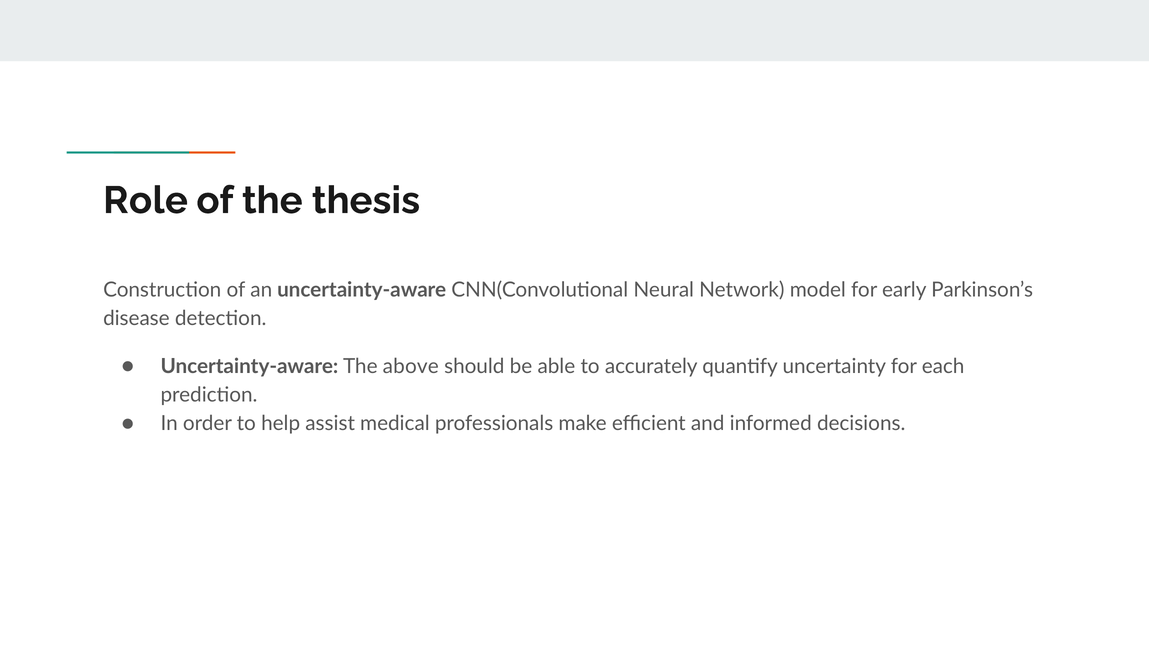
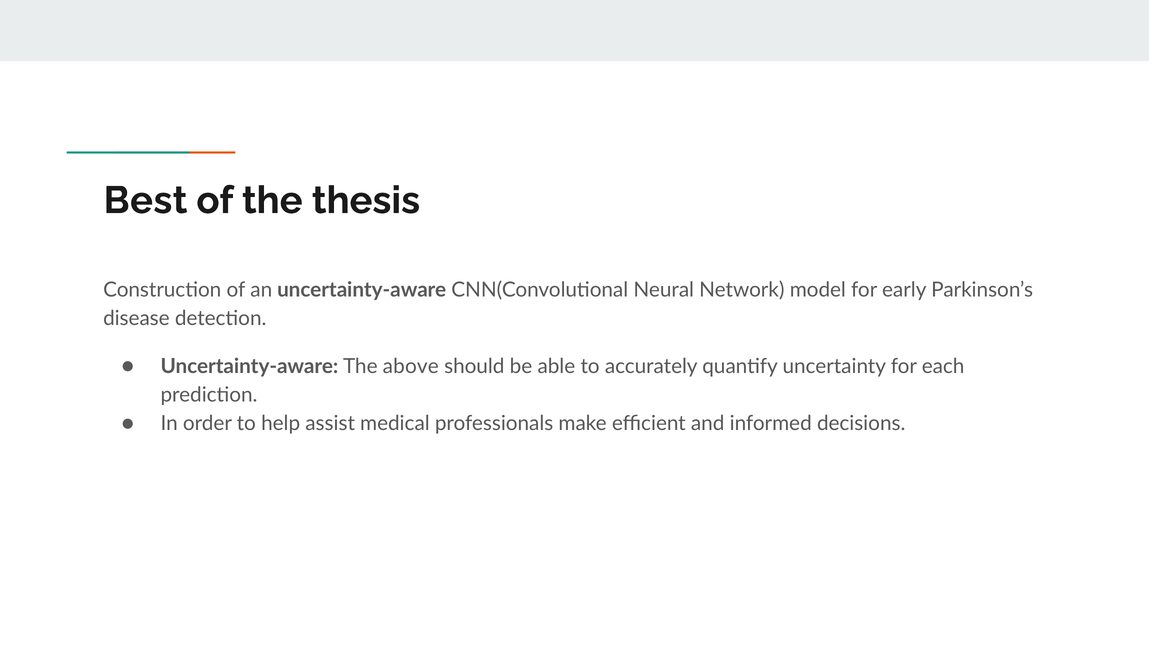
Role: Role -> Best (145, 201)
